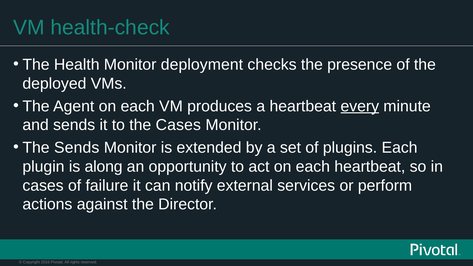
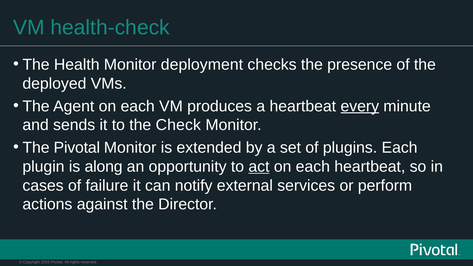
the Cases: Cases -> Check (178, 125)
The Sends: Sends -> Pivotal (77, 148)
act underline: none -> present (259, 167)
